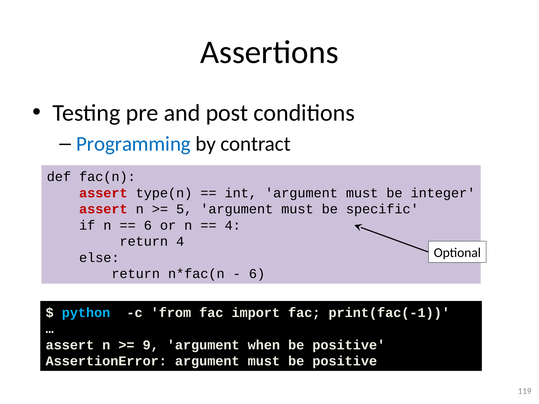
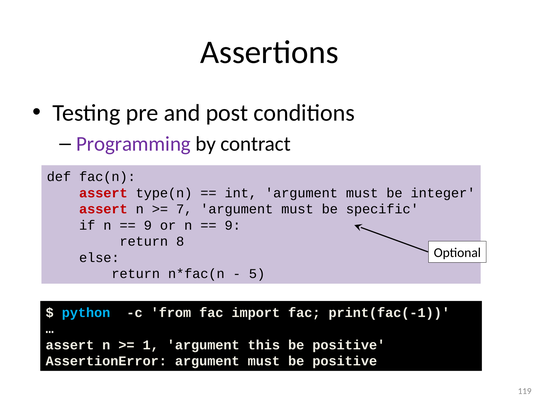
Programming colour: blue -> purple (133, 144)
5: 5 -> 7 (184, 209)
6: 6 -> 9 (148, 225)
4: 4 -> 9 (233, 225)
return 4: 4 -> 8 (180, 242)
6: 6 -> 5 (257, 274)
9: 9 -> 1 (151, 345)
when: when -> this (264, 345)
